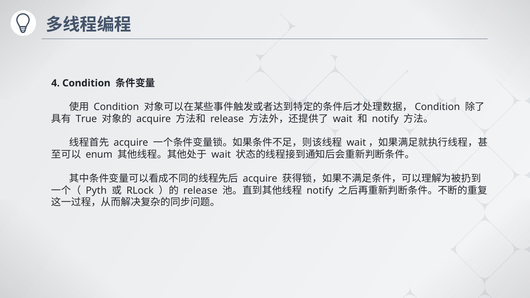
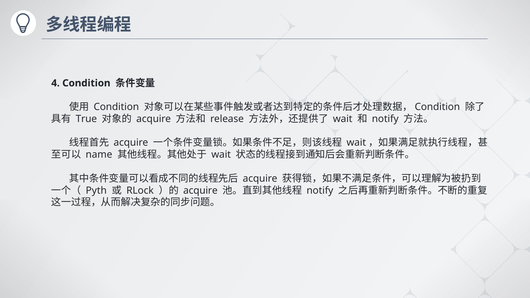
enum: enum -> name (99, 155)
release: release -> acquire (200, 190)
